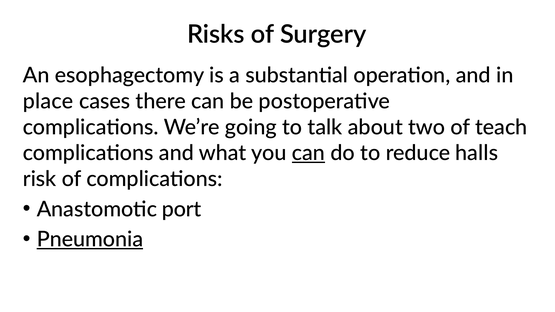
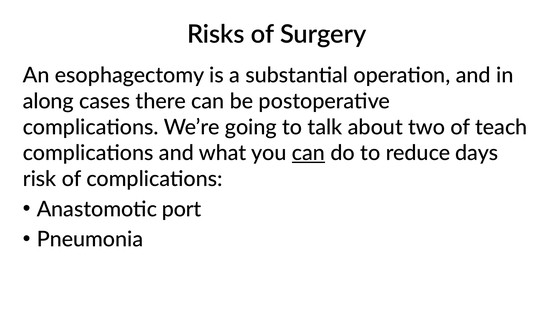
place: place -> along (48, 101)
halls: halls -> days (477, 153)
Pneumonia underline: present -> none (90, 240)
